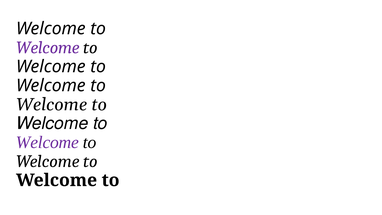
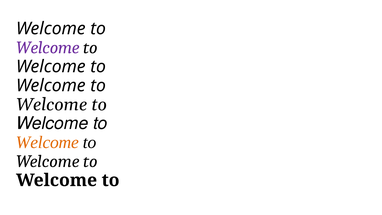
Welcome colour: purple -> orange (47, 142)
